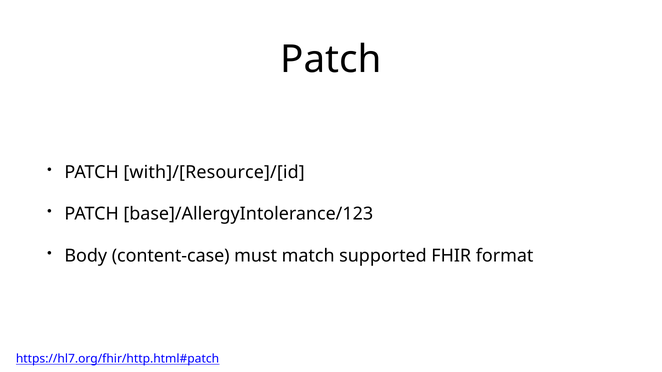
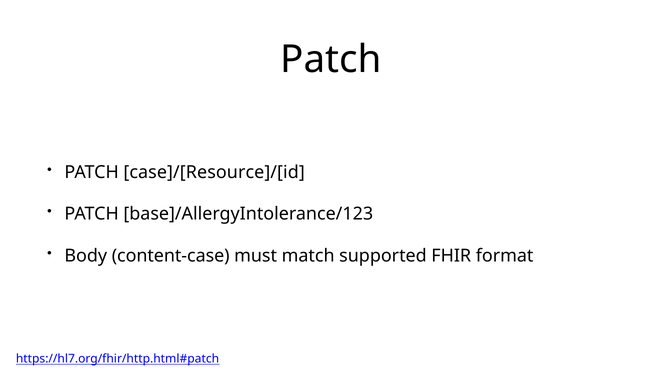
with]/[Resource]/[id: with]/[Resource]/[id -> case]/[Resource]/[id (214, 172)
